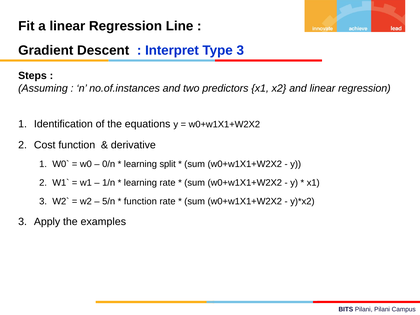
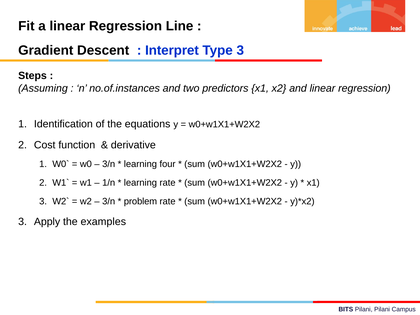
0/n: 0/n -> 3/n (109, 164)
split: split -> four (168, 164)
5/n: 5/n -> 3/n (109, 201)
function: function -> problem (140, 201)
